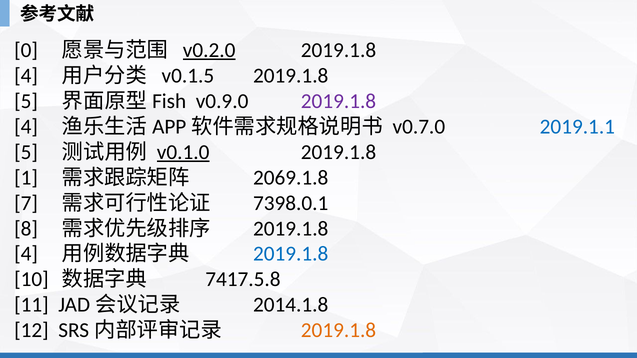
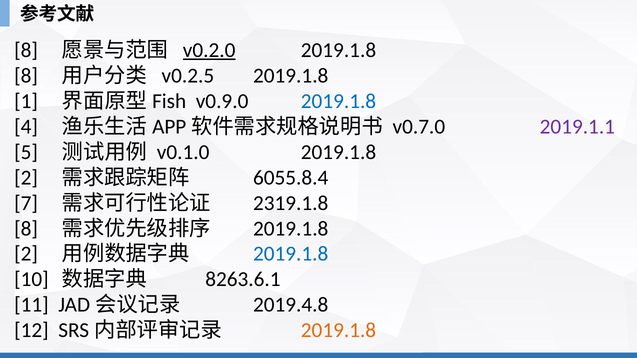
0: 0 -> 8 (26, 50)
4: 4 -> 8 (26, 76)
v0.1.5: v0.1.5 -> v0.2.5 (188, 76)
5: 5 -> 1 (26, 101)
2019.1.8 colour: purple -> blue (338, 101)
2019.1.1 colour: blue -> purple (577, 127)
v0.1.0 underline: present -> none (183, 152)
1: 1 -> 2 (26, 178)
2069.1.8: 2069.1.8 -> 6055.8.4 (291, 178)
7398.0.1: 7398.0.1 -> 2319.1.8 (291, 203)
4: 4 -> 2 (26, 254)
7417.5.8: 7417.5.8 -> 8263.6.1 (243, 280)
2014.1.8: 2014.1.8 -> 2019.4.8 (291, 305)
